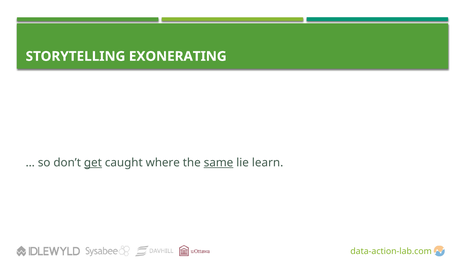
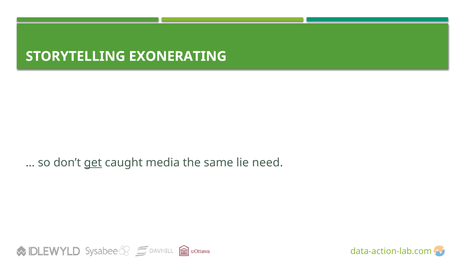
where: where -> media (163, 163)
same underline: present -> none (219, 163)
learn: learn -> need (268, 163)
